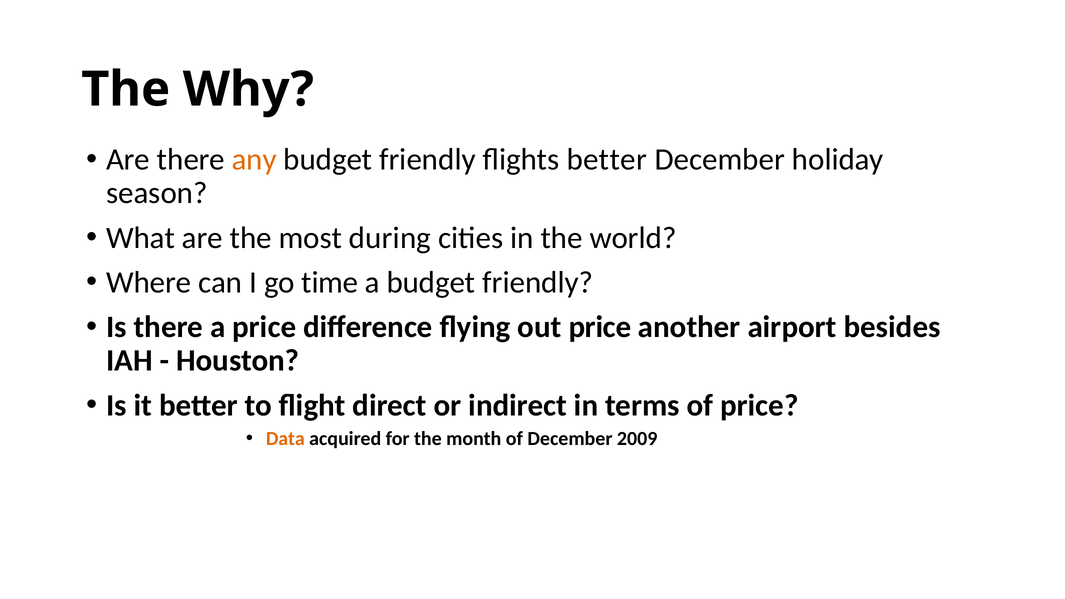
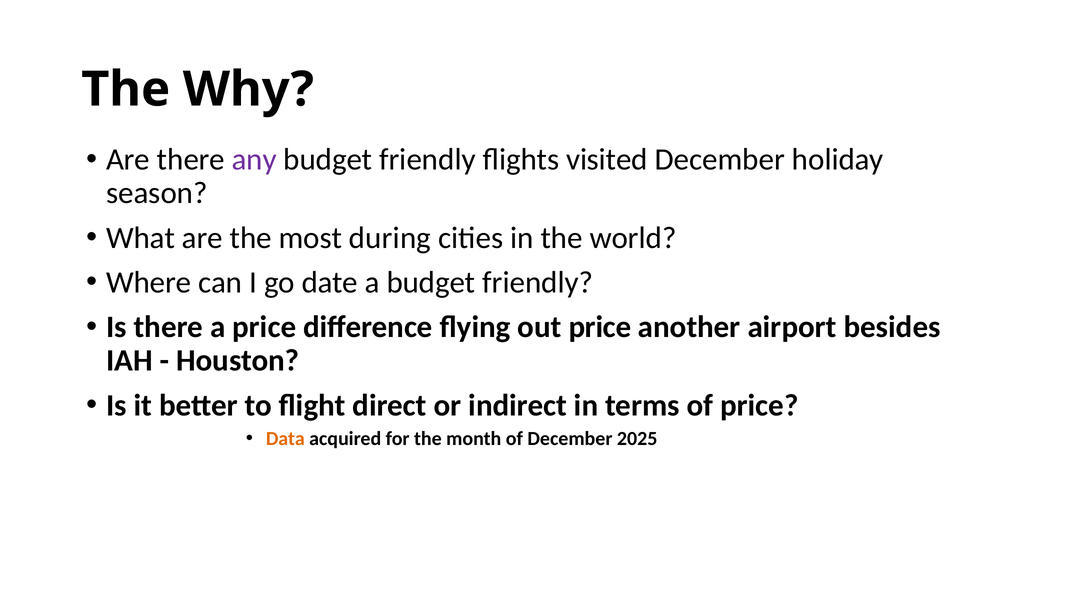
any colour: orange -> purple (254, 160)
flights better: better -> visited (607, 160)
time: time -> date (330, 282)
2009: 2009 -> 2025 (637, 439)
